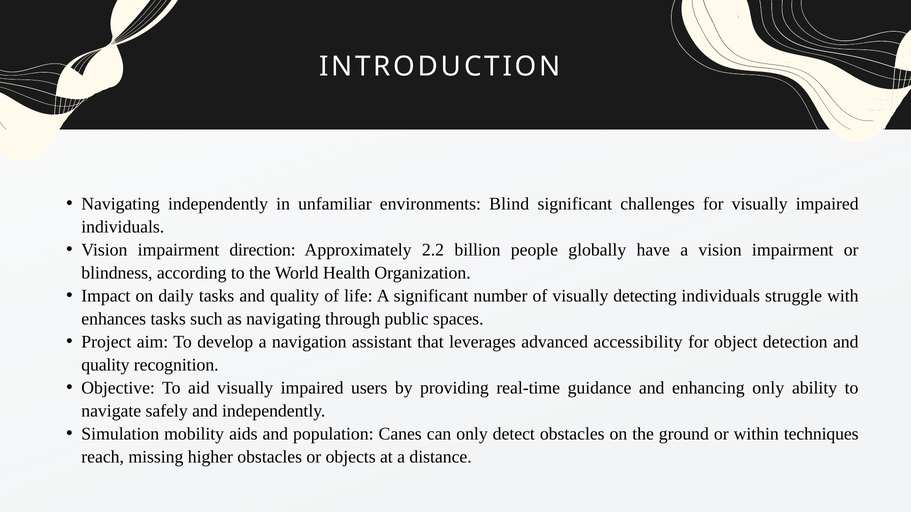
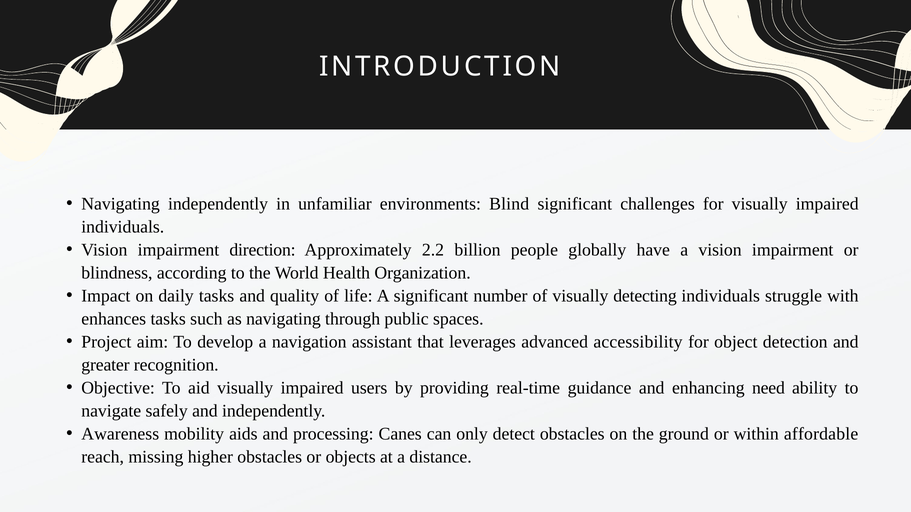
quality: quality -> greater (105, 365)
enhancing only: only -> need (768, 388)
Simulation: Simulation -> Awareness (120, 434)
population: population -> processing (333, 434)
techniques: techniques -> affordable (821, 434)
